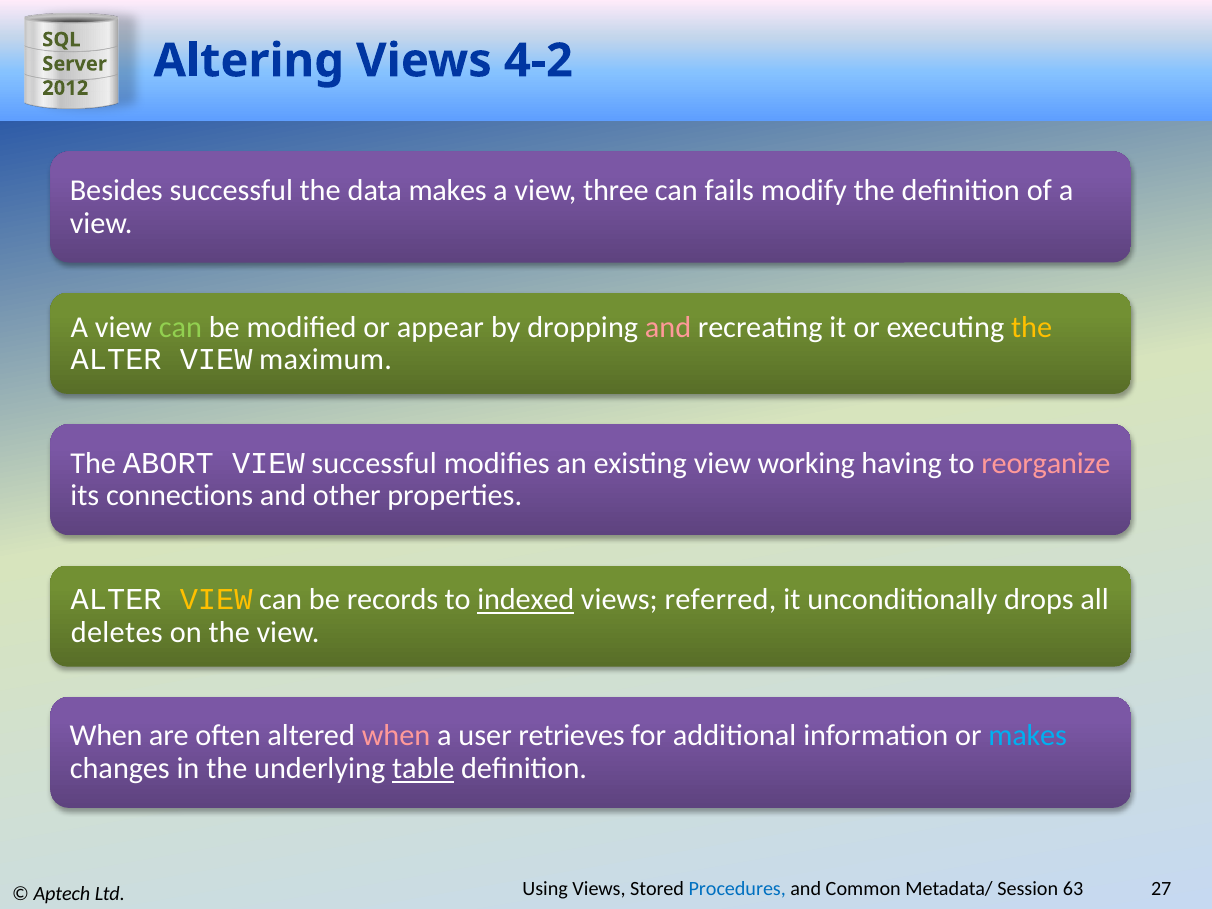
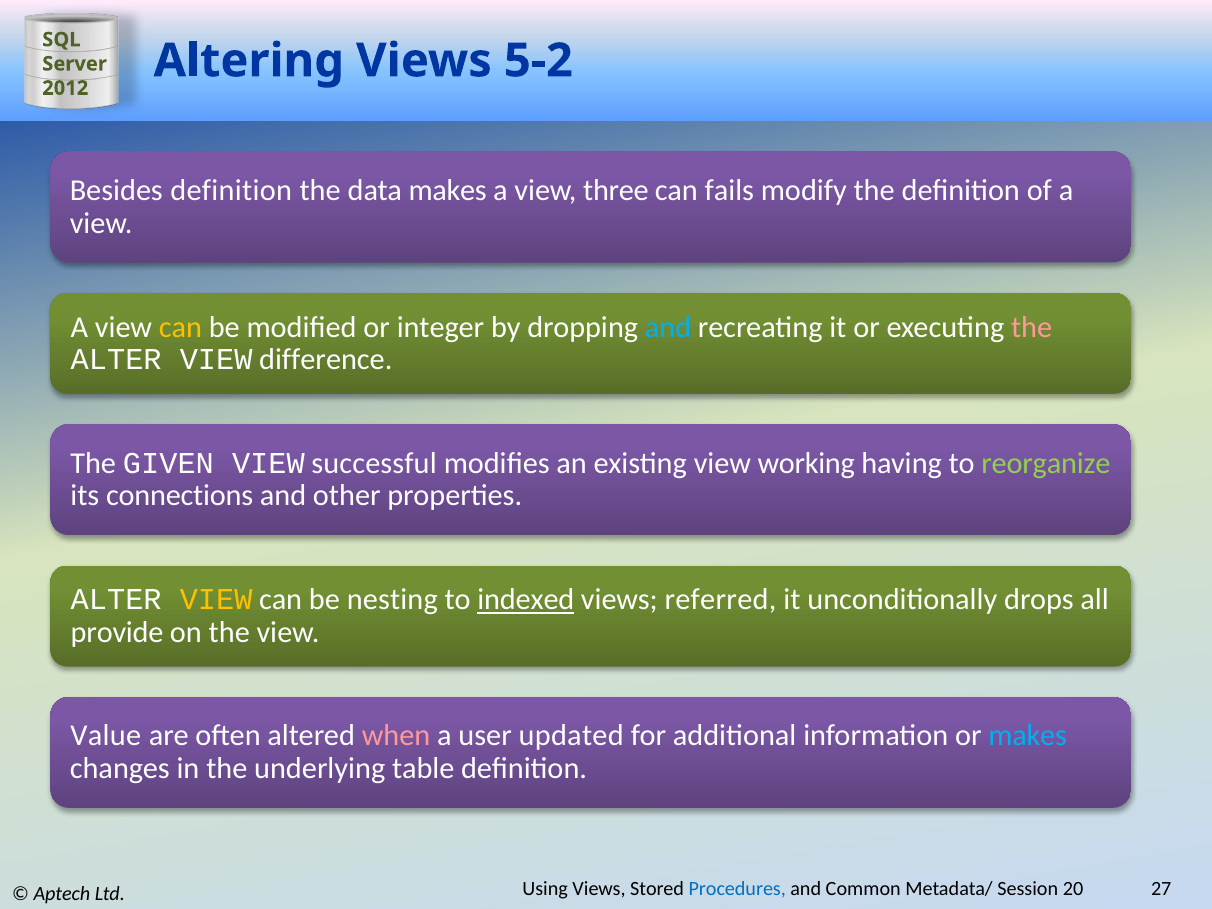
4-2: 4-2 -> 5-2 (538, 61)
Besides successful: successful -> definition (231, 191)
can colour: light green -> yellow (180, 327)
appear: appear -> integer (441, 327)
and colour: pink -> light blue (668, 327)
the colour: yellow -> pink (1032, 327)
maximum: maximum -> difference (326, 360)
ABORT: ABORT -> GIVEN (168, 463)
reorganize colour: pink -> light green (1046, 463)
records: records -> nesting (392, 600)
deletes: deletes -> provide (117, 633)
When: When -> Value (106, 736)
retrieves: retrieves -> updated (571, 736)
table underline: present -> none (423, 769)
63: 63 -> 20 (1073, 889)
